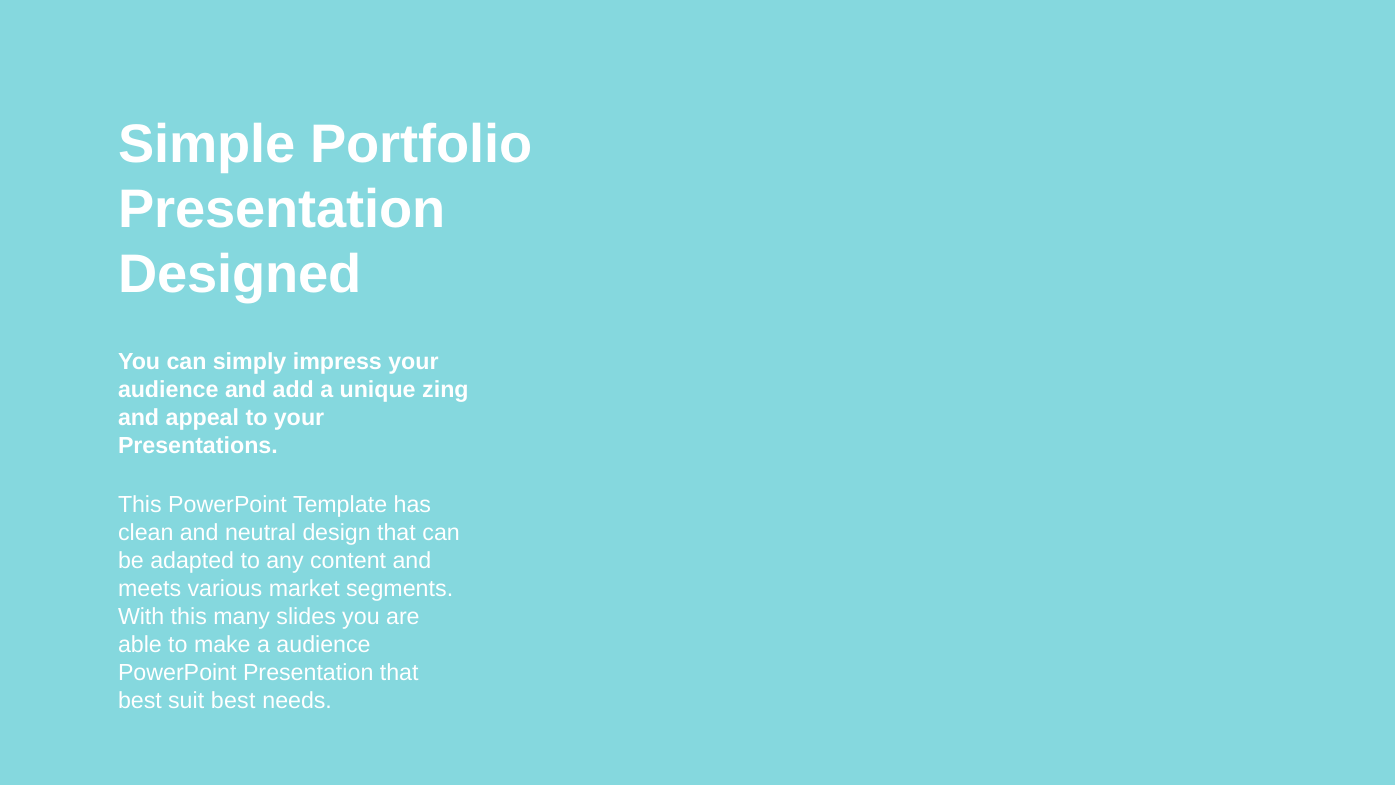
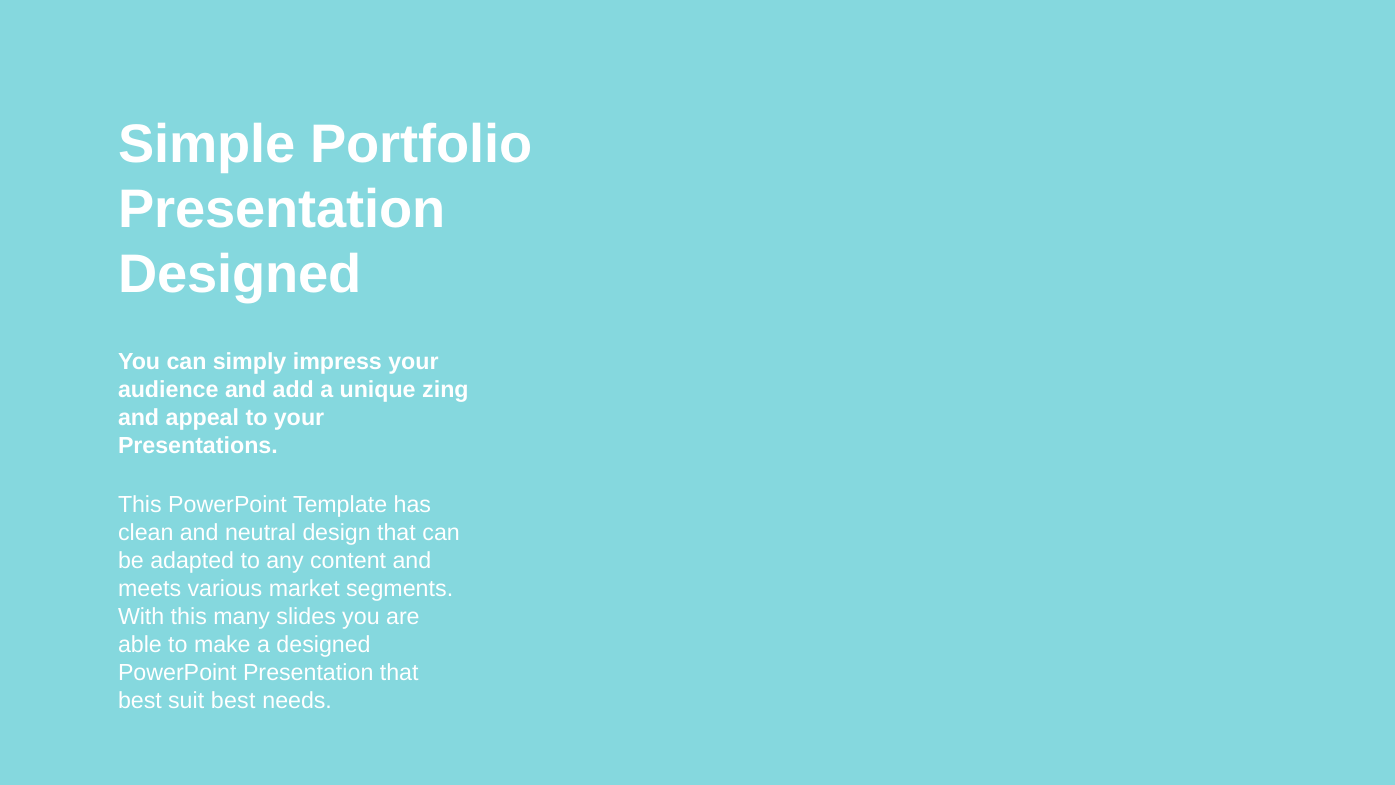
a audience: audience -> designed (324, 644)
